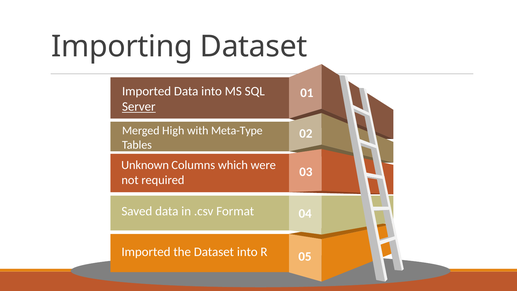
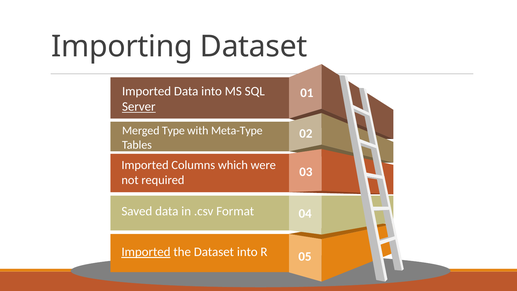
High: High -> Type (173, 131)
Unknown: Unknown -> Imported (145, 165)
Imported underline: none -> present (146, 252)
